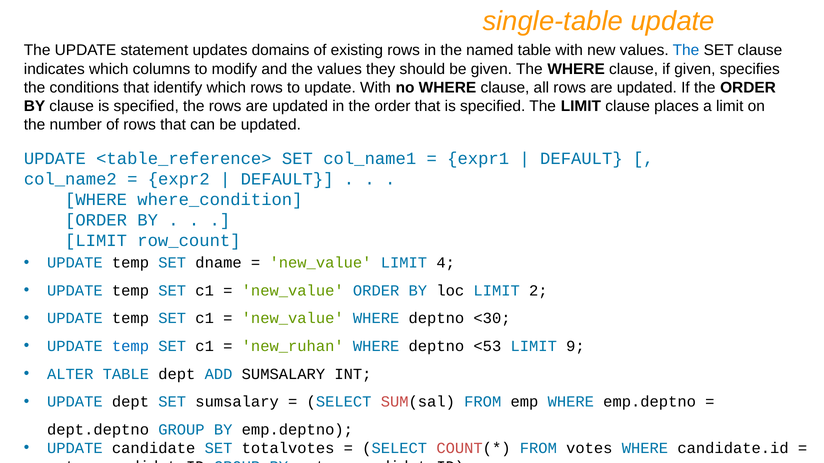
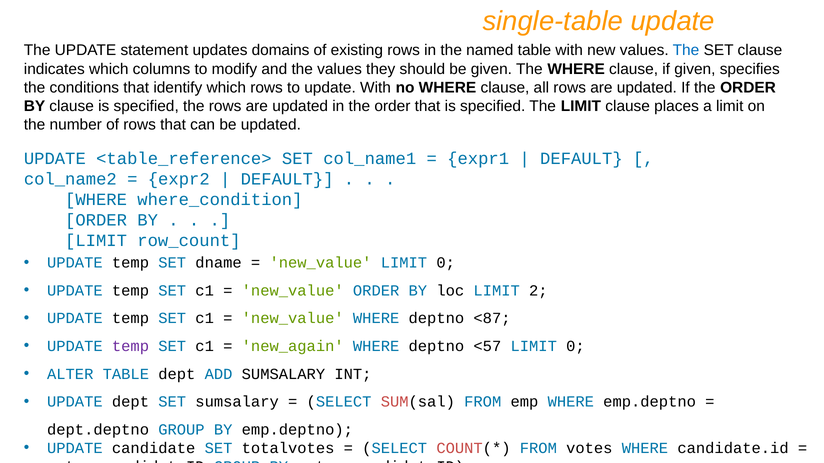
new_value LIMIT 4: 4 -> 0 (446, 263)
<30: <30 -> <87 (492, 319)
temp colour: blue -> purple (130, 347)
new_ruhan: new_ruhan -> new_again (293, 347)
<53: <53 -> <57 (487, 347)
9: 9 -> 0 (575, 347)
